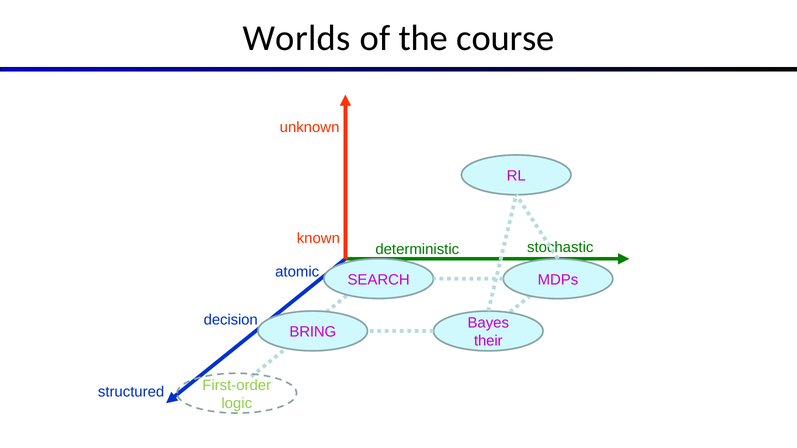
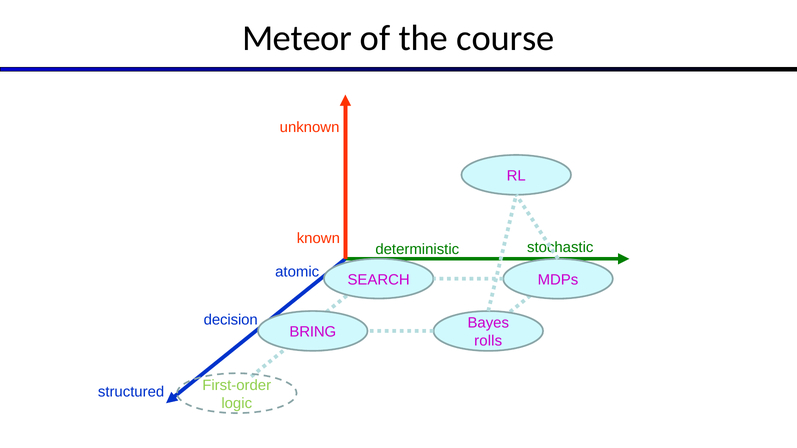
Worlds: Worlds -> Meteor (297, 38)
their: their -> rolls (488, 341)
